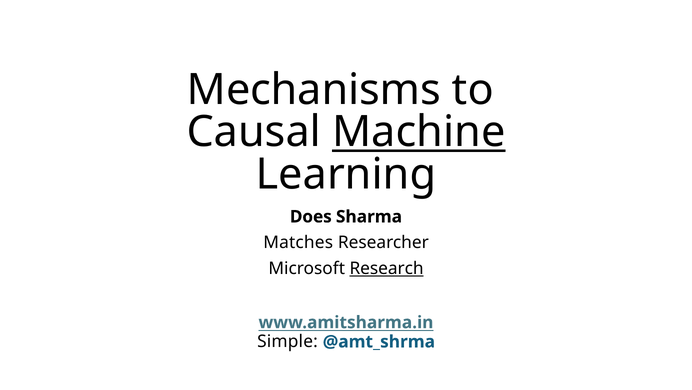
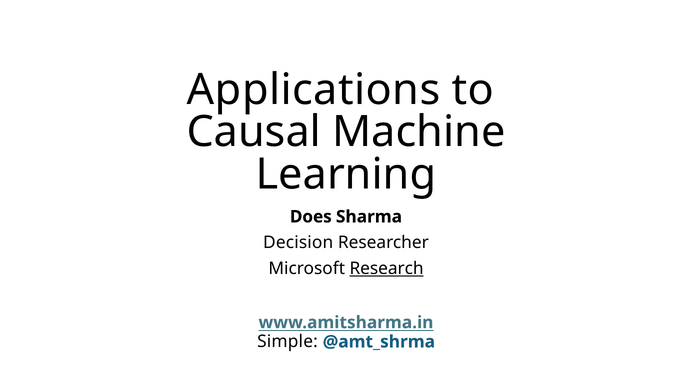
Mechanisms: Mechanisms -> Applications (314, 90)
Machine underline: present -> none (419, 132)
Matches: Matches -> Decision (298, 242)
